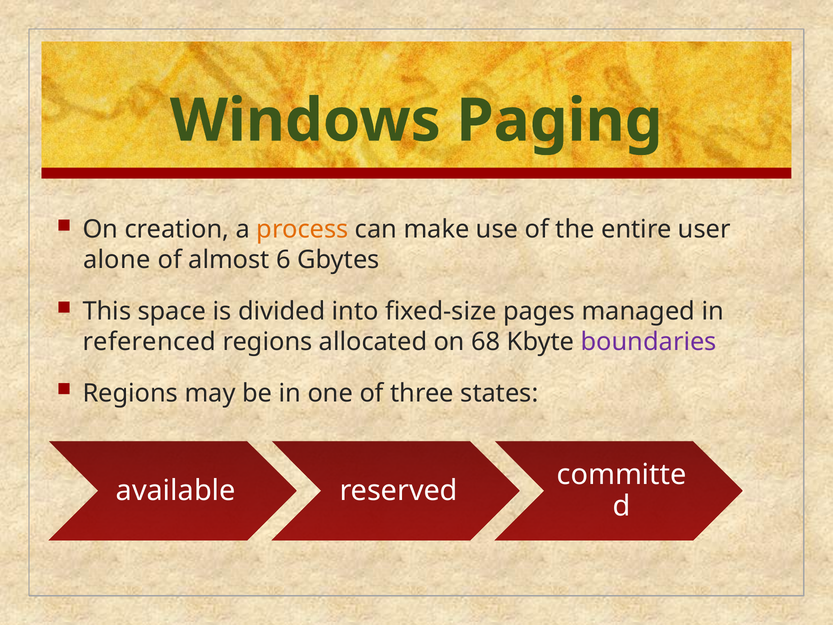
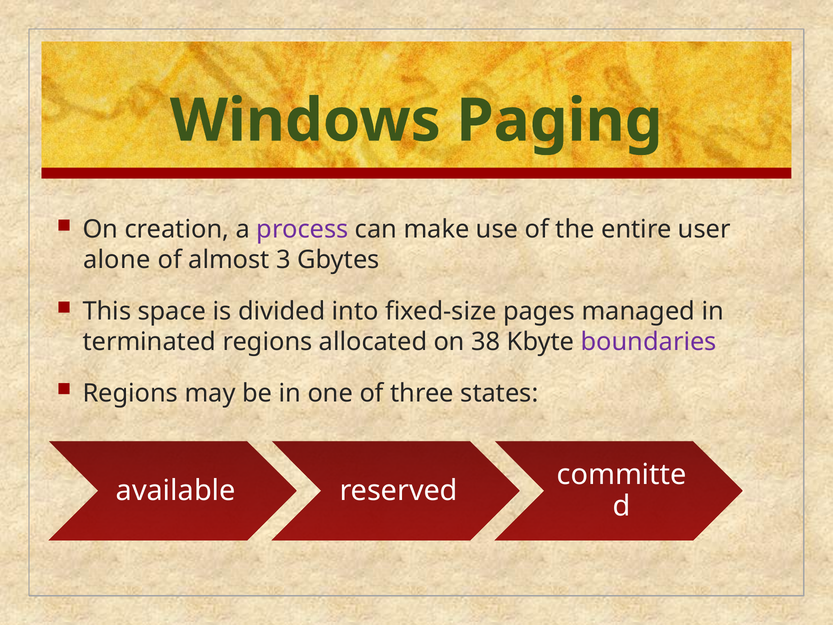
process colour: orange -> purple (302, 229)
6: 6 -> 3 (283, 260)
referenced: referenced -> terminated (149, 342)
68: 68 -> 38 (486, 342)
